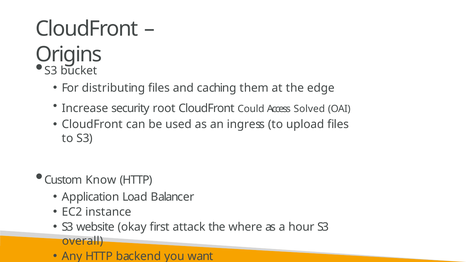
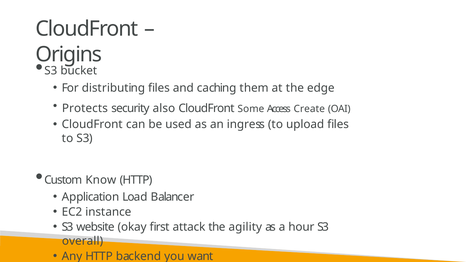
Increase: Increase -> Protects (85, 108)
root: root -> also (164, 108)
Could: Could -> Some (251, 109)
Solved: Solved -> Create (309, 109)
where: where -> agility (245, 227)
